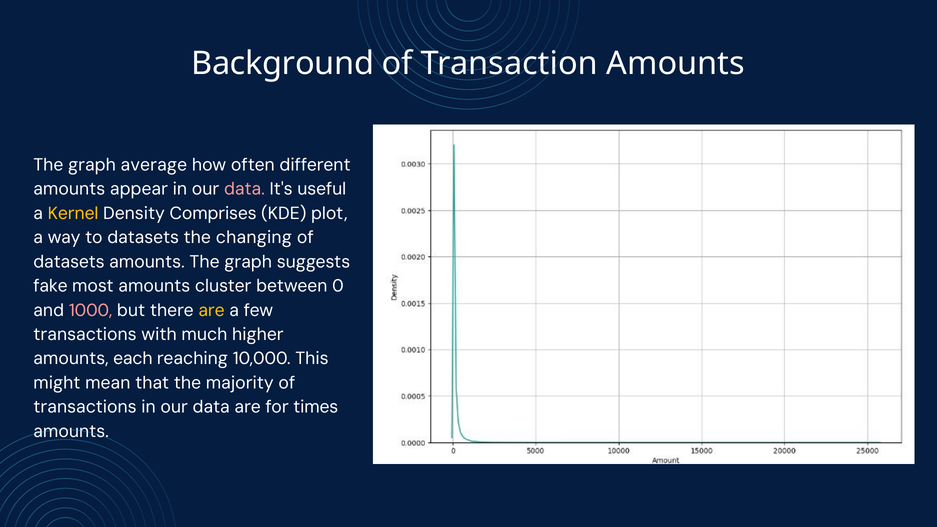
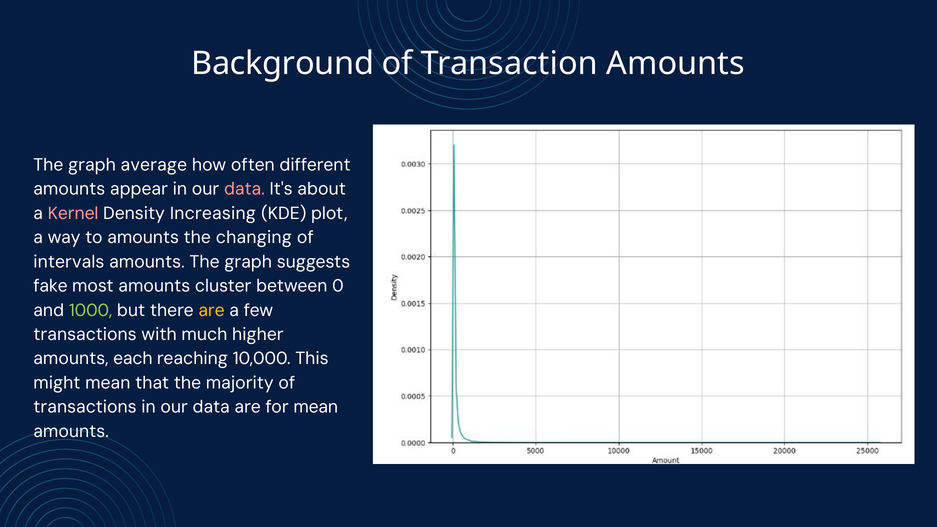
useful: useful -> about (322, 189)
Kernel colour: yellow -> pink (73, 213)
Comprises: Comprises -> Increasing (213, 213)
to datasets: datasets -> amounts (143, 238)
datasets: datasets -> intervals (69, 262)
1000 colour: pink -> light green (91, 310)
for times: times -> mean (316, 407)
